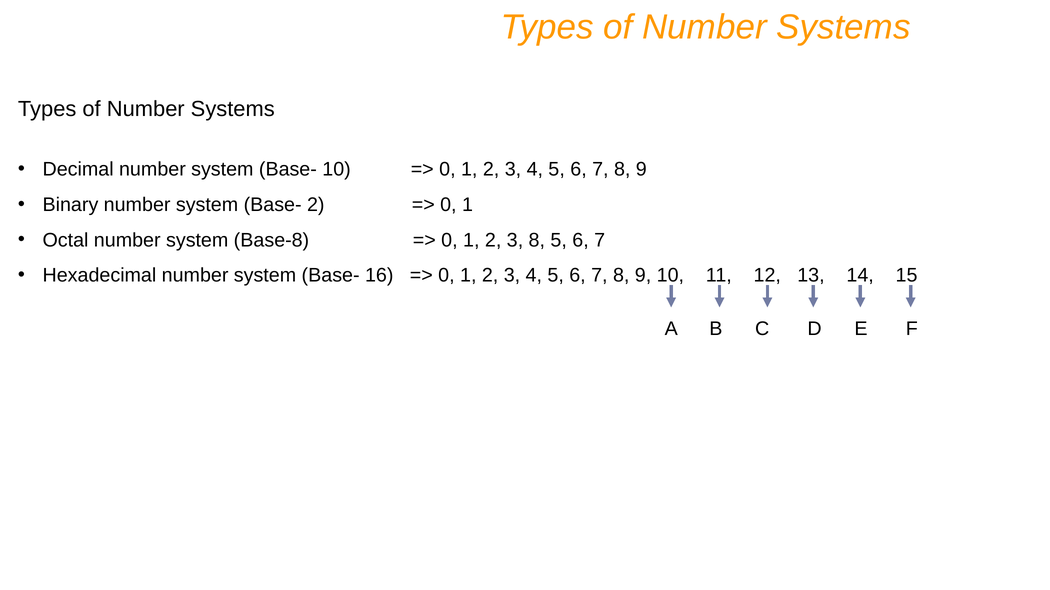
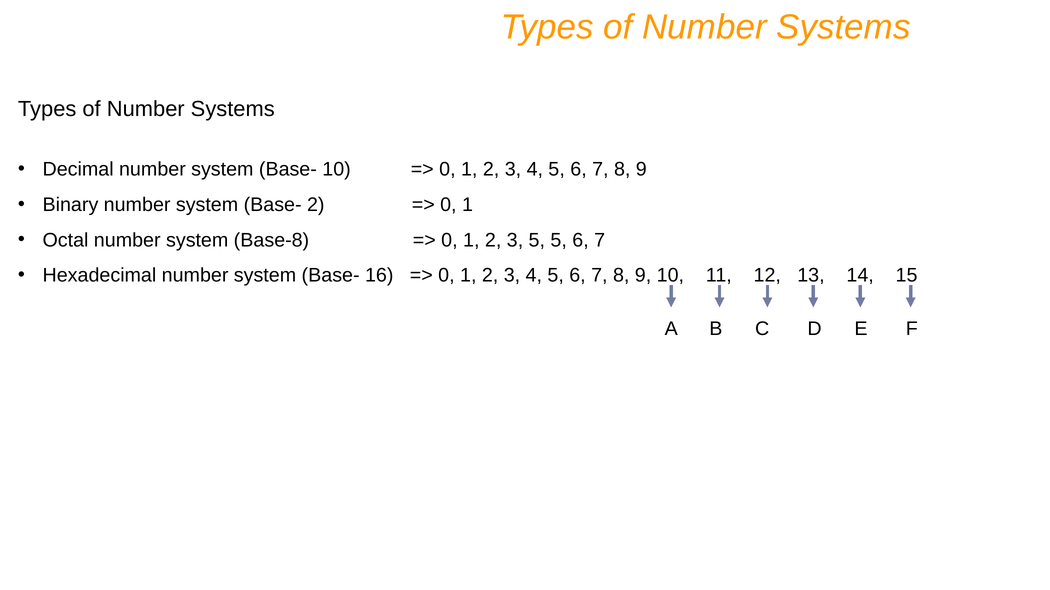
3 8: 8 -> 5 (537, 240)
